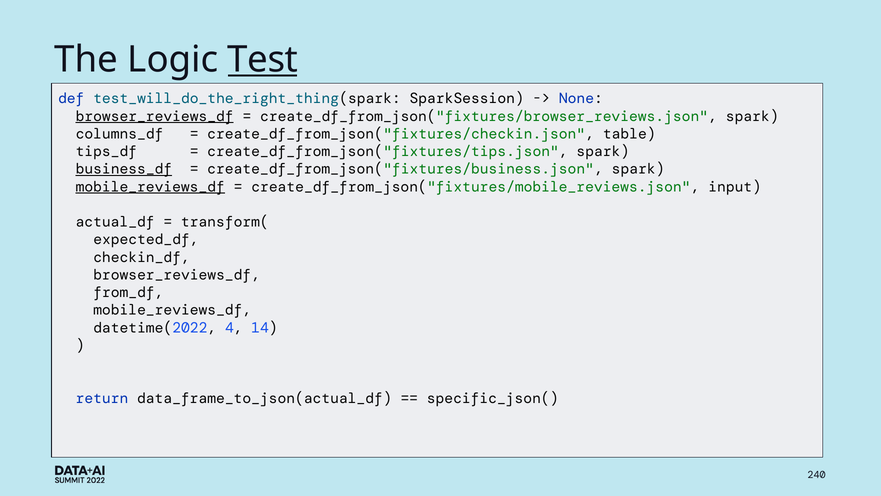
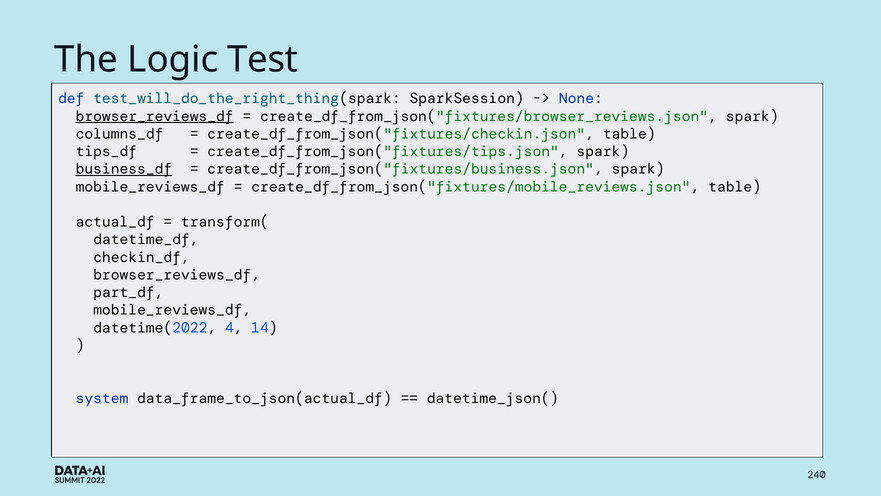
Test underline: present -> none (263, 60)
mobile_reviews_df underline: present -> none (150, 187)
create_df_from_json("fixtures/mobile_reviews.json input: input -> table (735, 187)
expected_df: expected_df -> datetime_df (146, 239)
from_df: from_df -> part_df (128, 292)
return: return -> system (102, 398)
specific_json(: specific_json( -> datetime_json( (493, 398)
